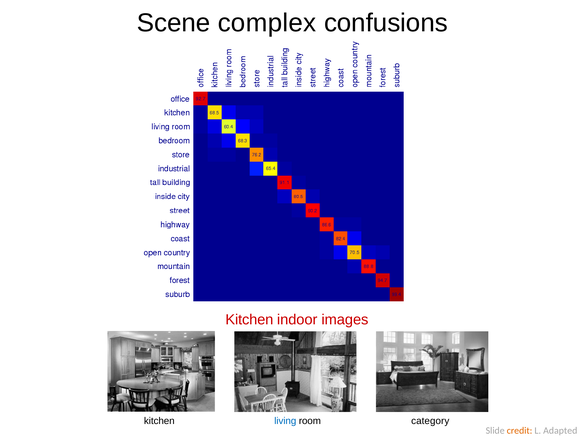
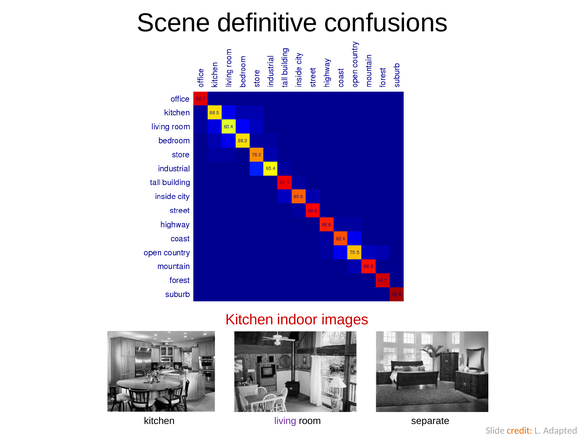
complex: complex -> definitive (267, 23)
living colour: blue -> purple (285, 421)
category: category -> separate (430, 421)
